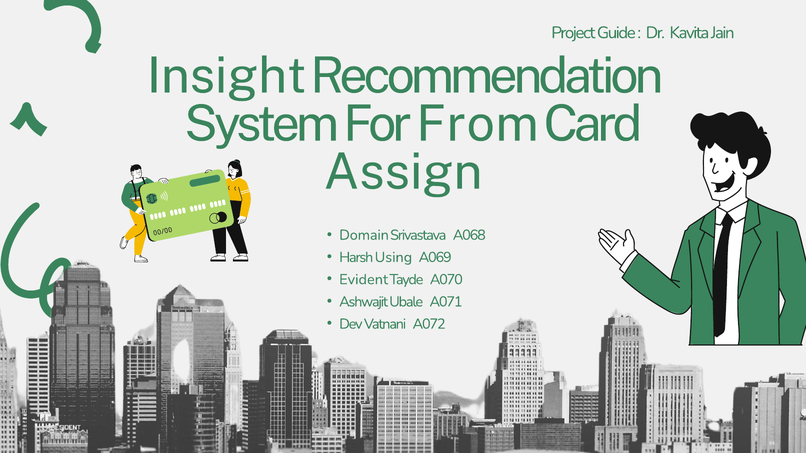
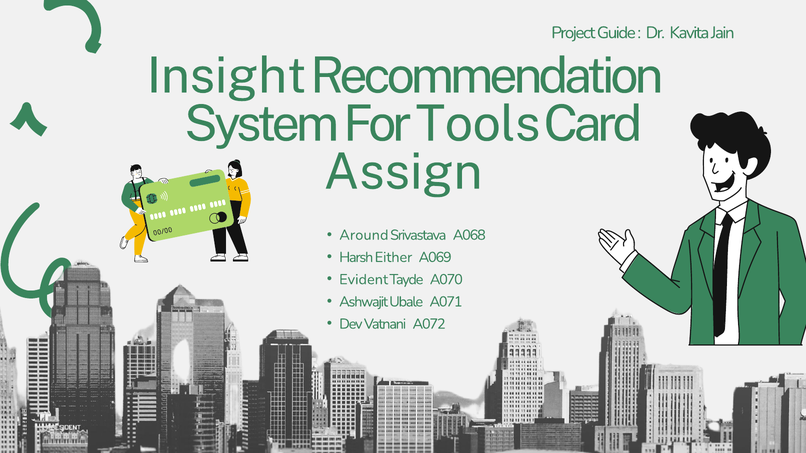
From: From -> Tools (478, 124)
Domain: Domain -> Around (364, 235)
Using: Using -> Either (393, 257)
